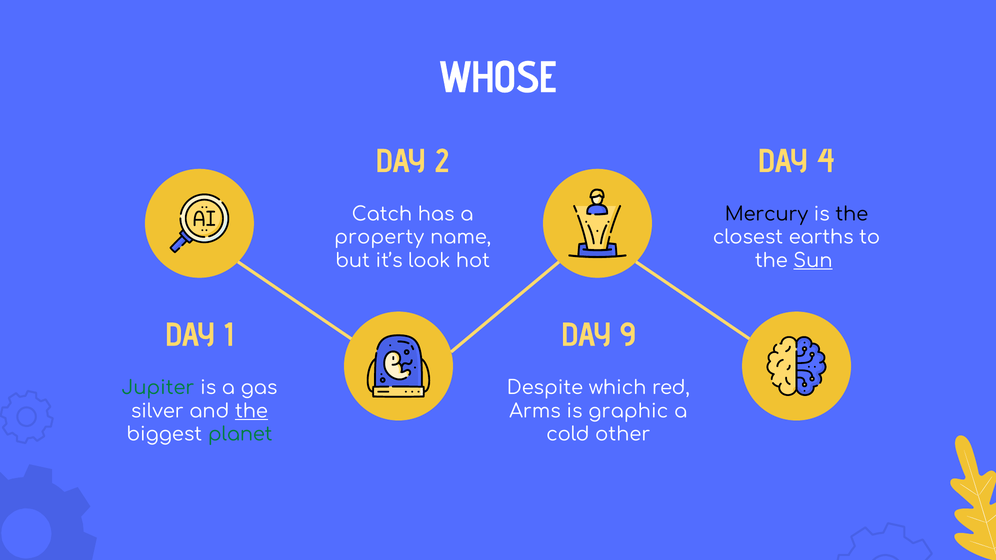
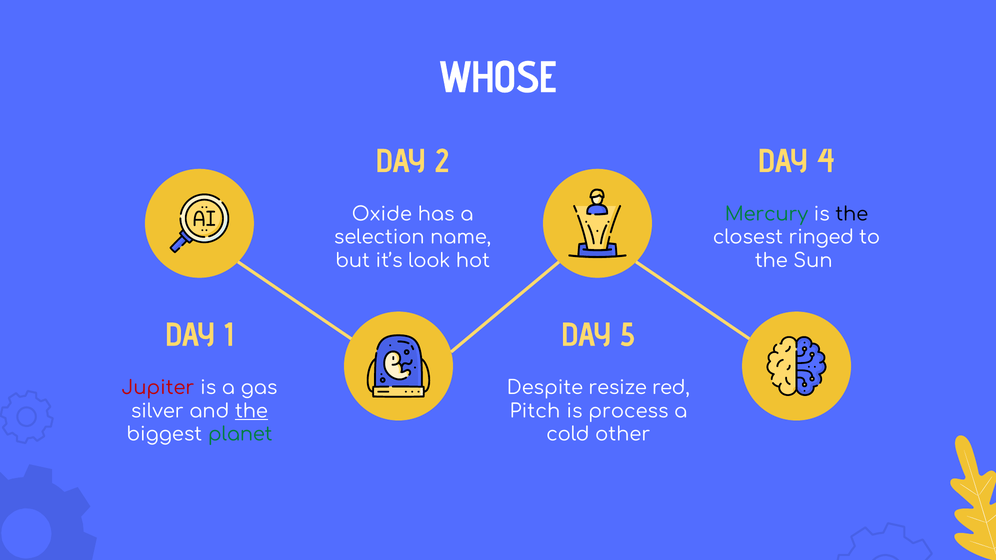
Catch: Catch -> Oxide (382, 214)
Mercury colour: black -> green (766, 214)
property: property -> selection (379, 238)
earths: earths -> ringed (821, 238)
Sun underline: present -> none (813, 261)
9: 9 -> 5 (628, 335)
Jupiter colour: green -> red (158, 388)
which: which -> resize (618, 388)
Arms: Arms -> Pitch (535, 411)
graphic: graphic -> process (628, 411)
